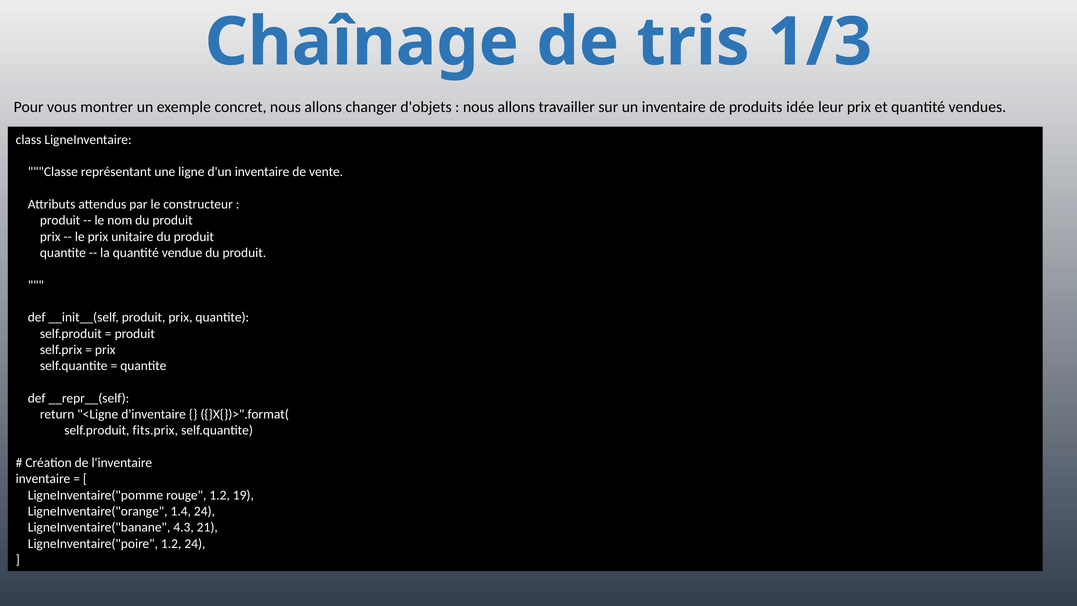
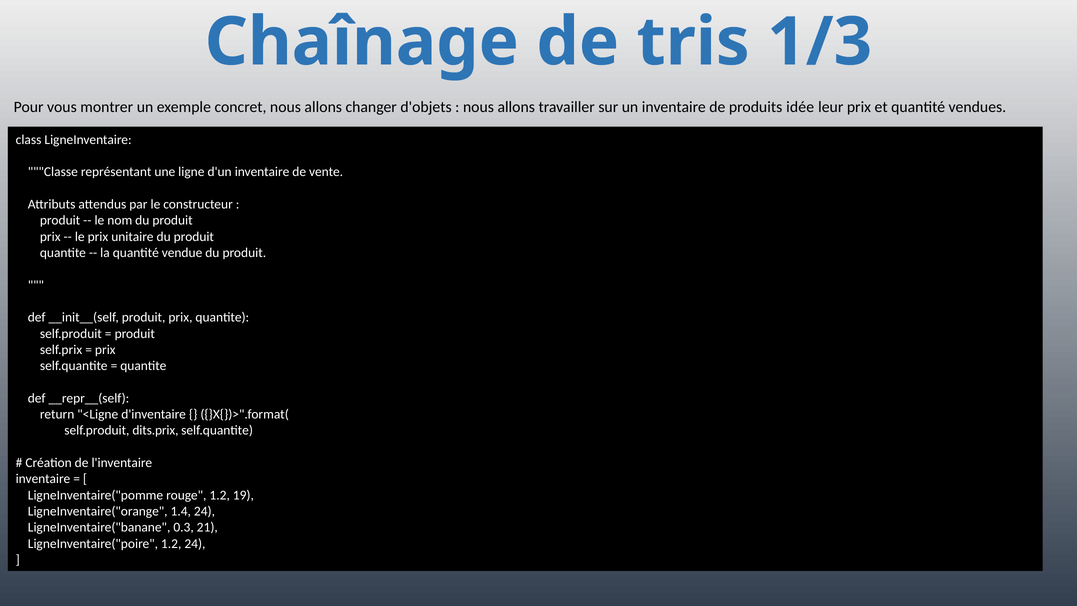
fits.prix: fits.prix -> dits.prix (155, 430)
4.3: 4.3 -> 0.3 (184, 527)
